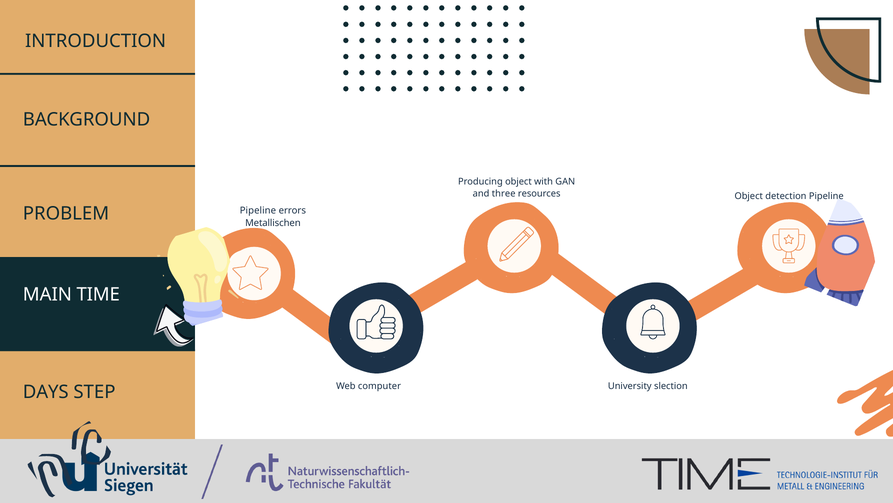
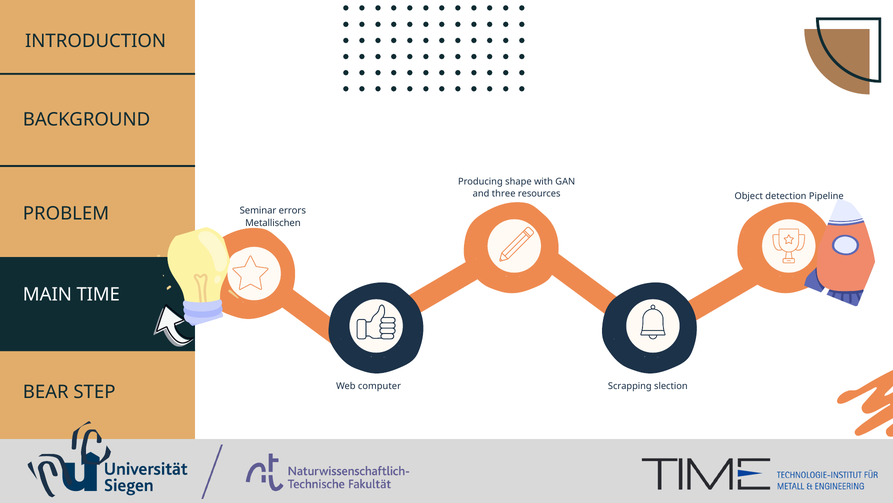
Producing object: object -> shape (518, 181)
Pipeline: Pipeline -> Seminar (258, 210)
University: University -> Scrapping (630, 386)
DAYS: DAYS -> BEAR (46, 392)
